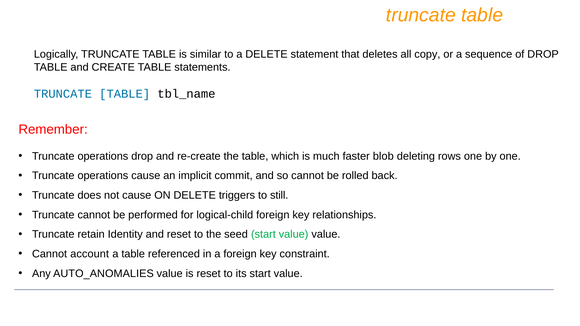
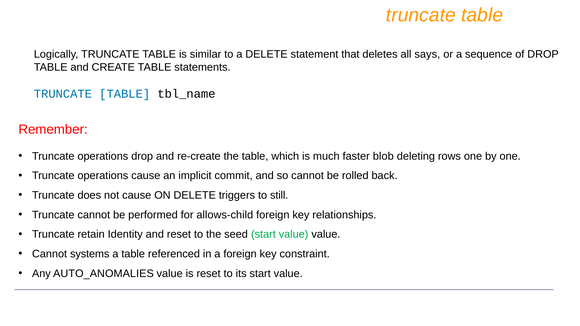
copy: copy -> says (427, 54)
logical-child: logical-child -> allows-child (225, 215)
account: account -> systems (90, 254)
